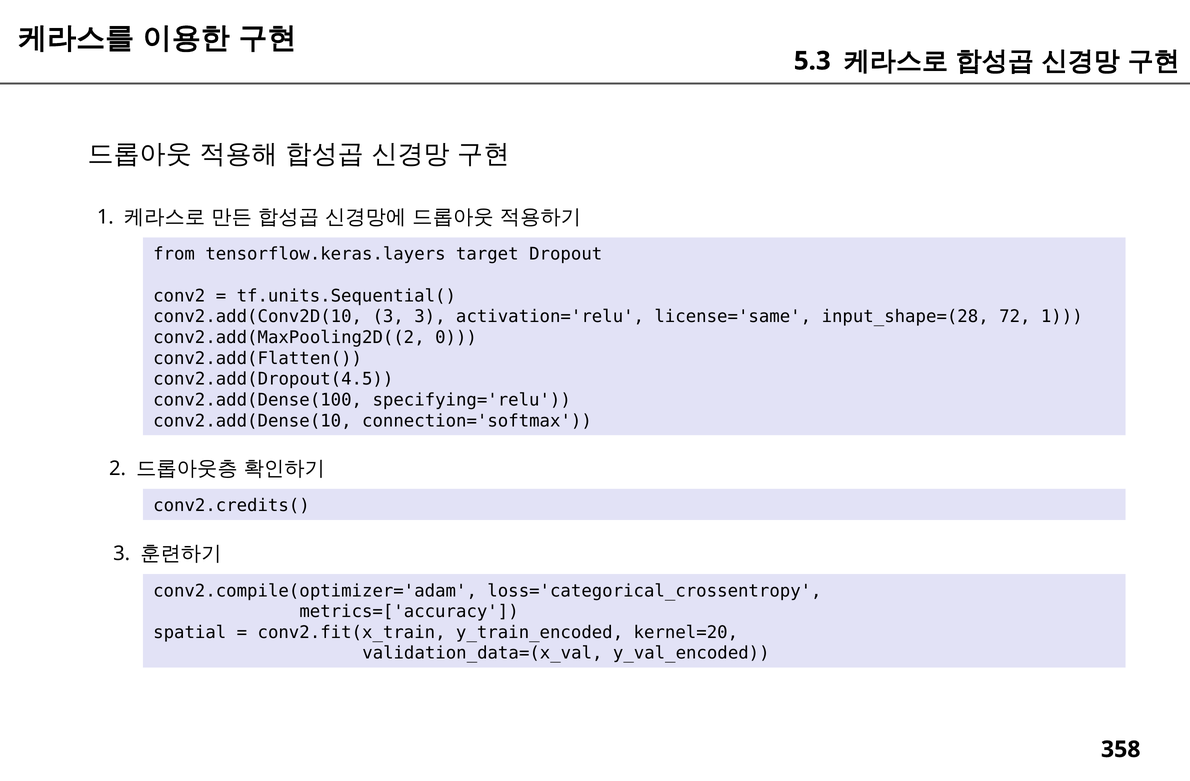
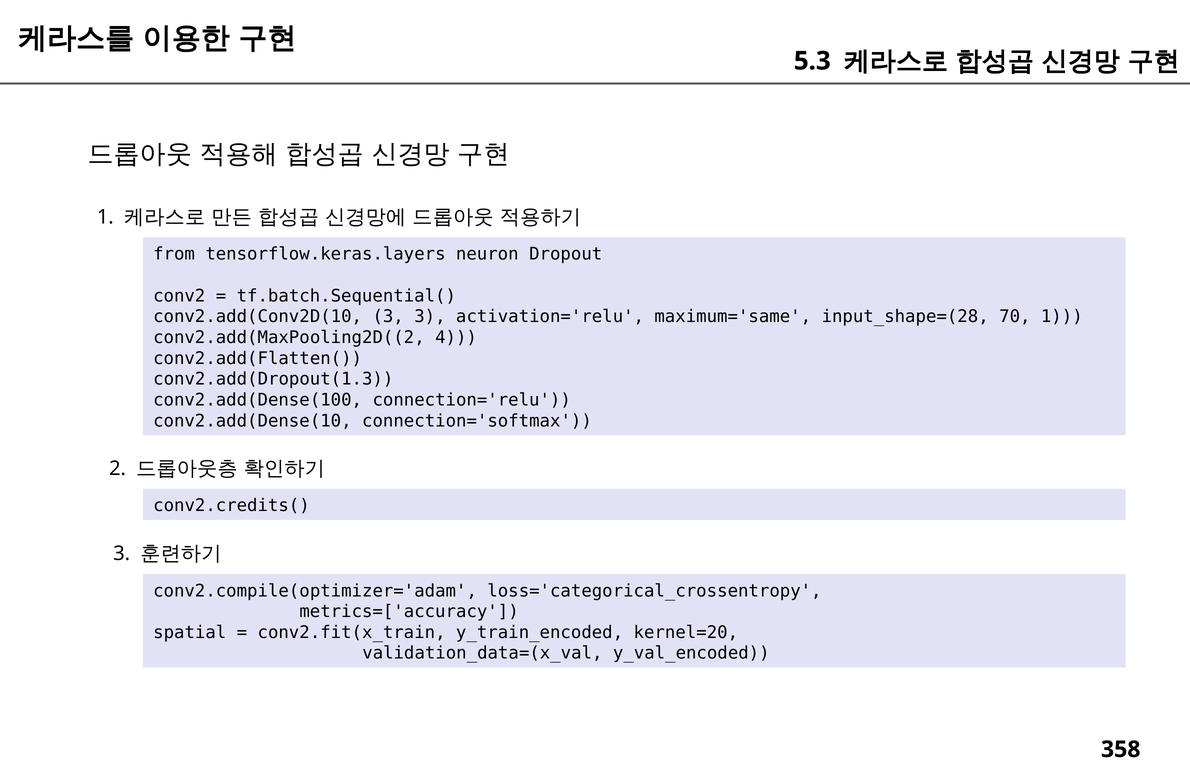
target: target -> neuron (487, 254)
tf.units.Sequential(: tf.units.Sequential( -> tf.batch.Sequential( (346, 296)
license='same: license='same -> maximum='same (733, 317)
72: 72 -> 70 (1015, 317)
0: 0 -> 4 (456, 338)
conv2.add(Dropout(4.5: conv2.add(Dropout(4.5 -> conv2.add(Dropout(1.3 (273, 380)
specifying='relu: specifying='relu -> connection='relu (472, 400)
